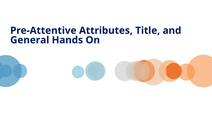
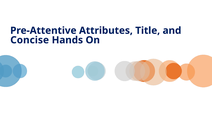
General: General -> Concise (30, 40)
